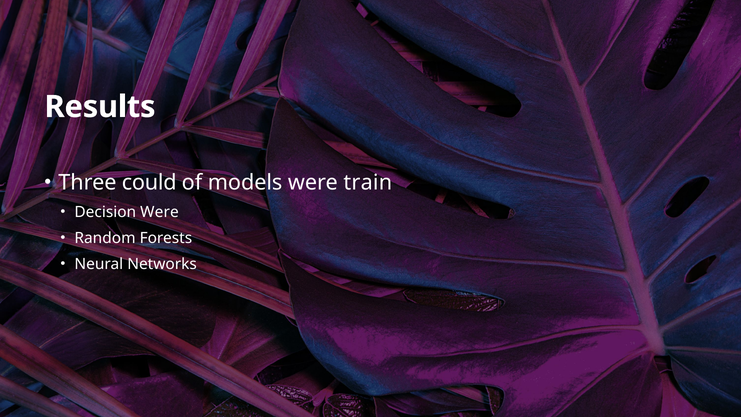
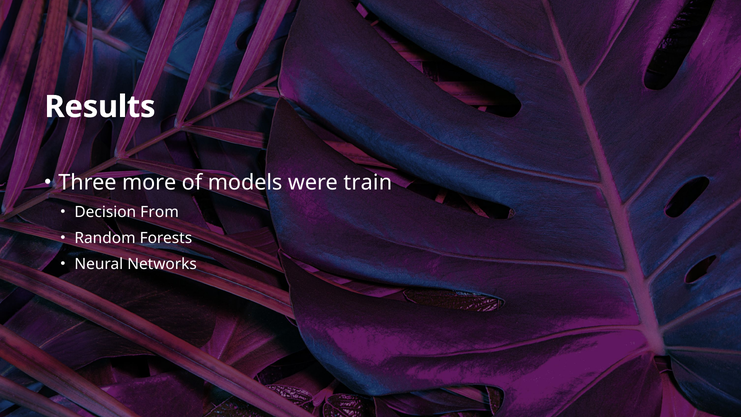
could: could -> more (149, 182)
Decision Were: Were -> From (160, 212)
